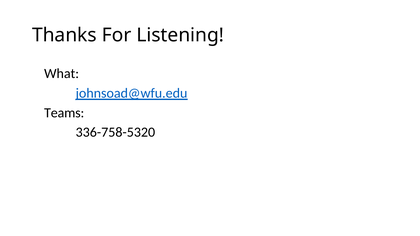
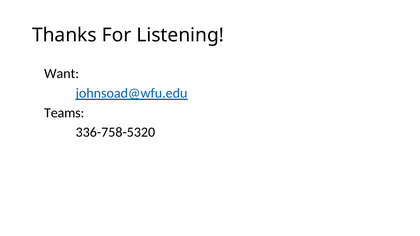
What: What -> Want (62, 74)
